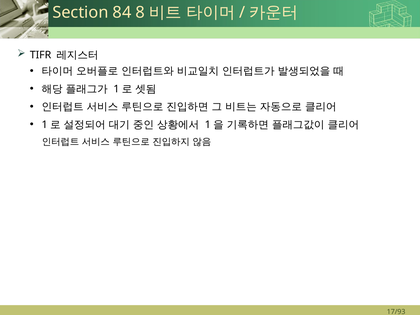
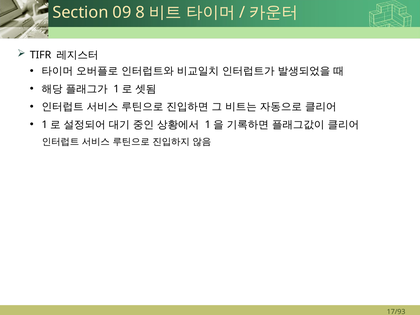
84: 84 -> 09 (122, 12)
